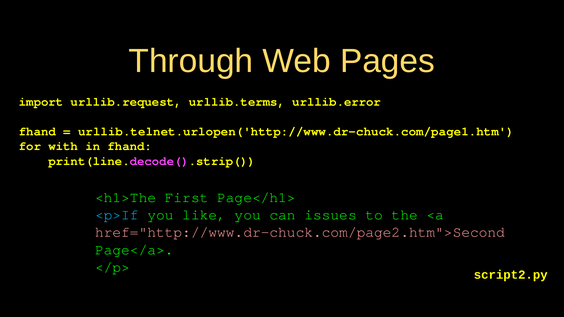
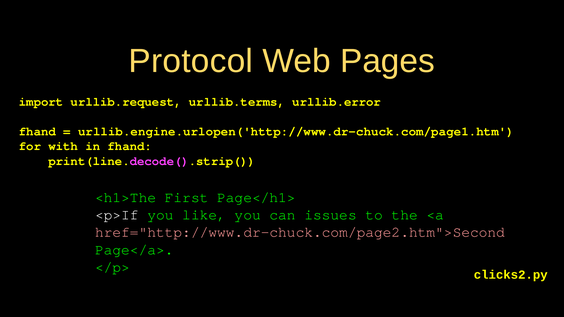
Through: Through -> Protocol (191, 61)
urllib.telnet.urlopen('http://www.dr-chuck.com/page1.htm: urllib.telnet.urlopen('http://www.dr-chuck.com/page1.htm -> urllib.engine.urlopen('http://www.dr-chuck.com/page1.htm (296, 131)
<p>If colour: light blue -> white (117, 215)
script2.py: script2.py -> clicks2.py (511, 275)
